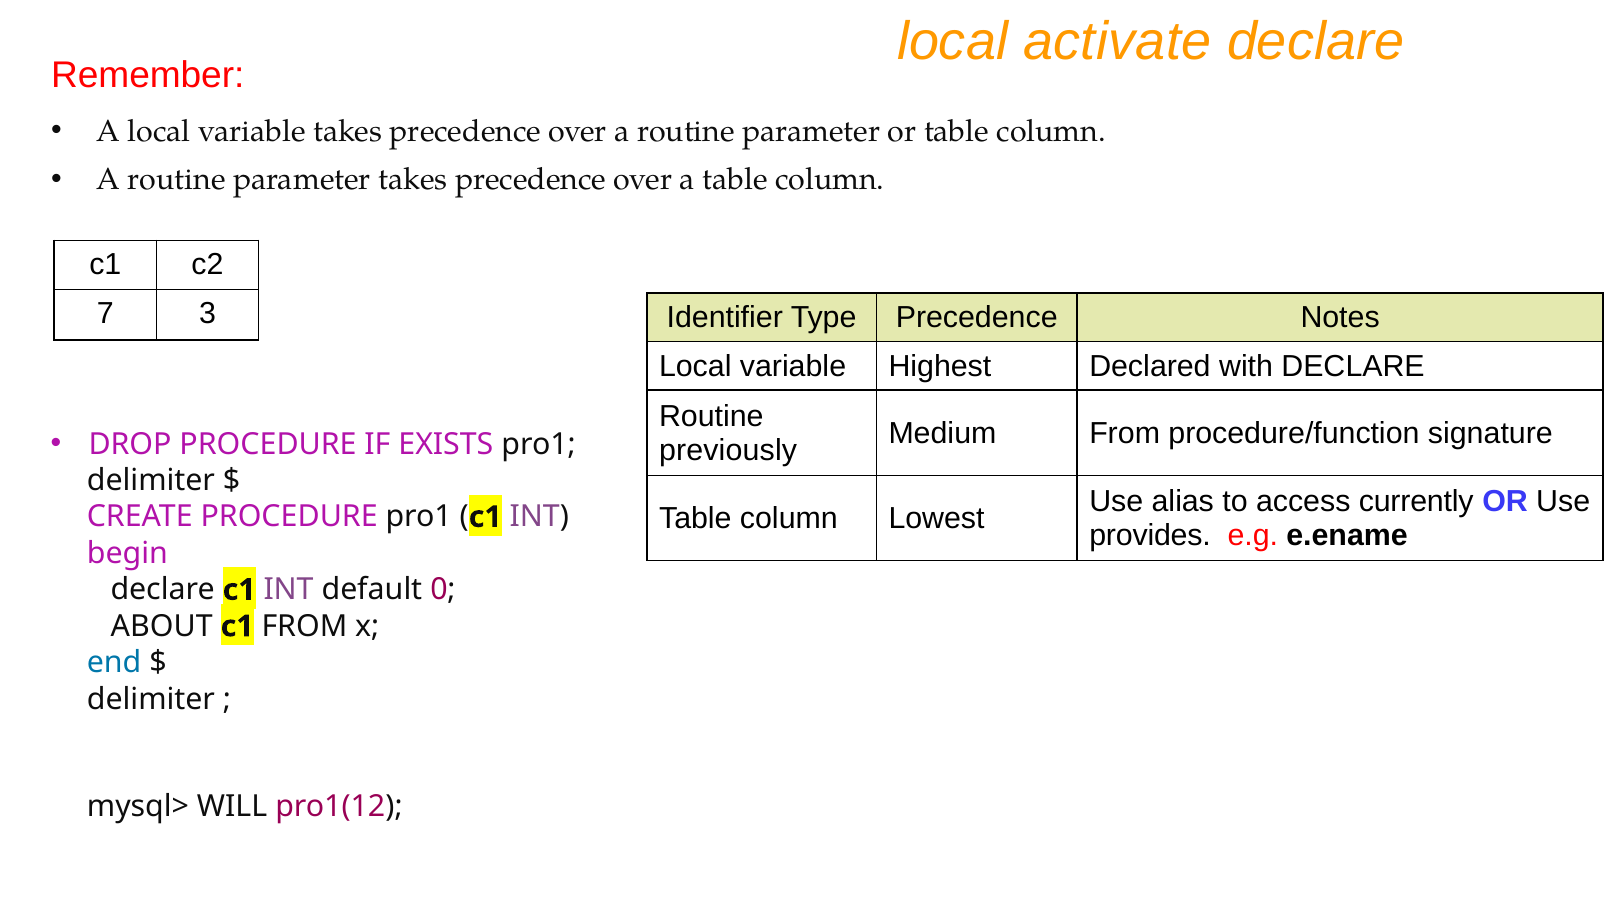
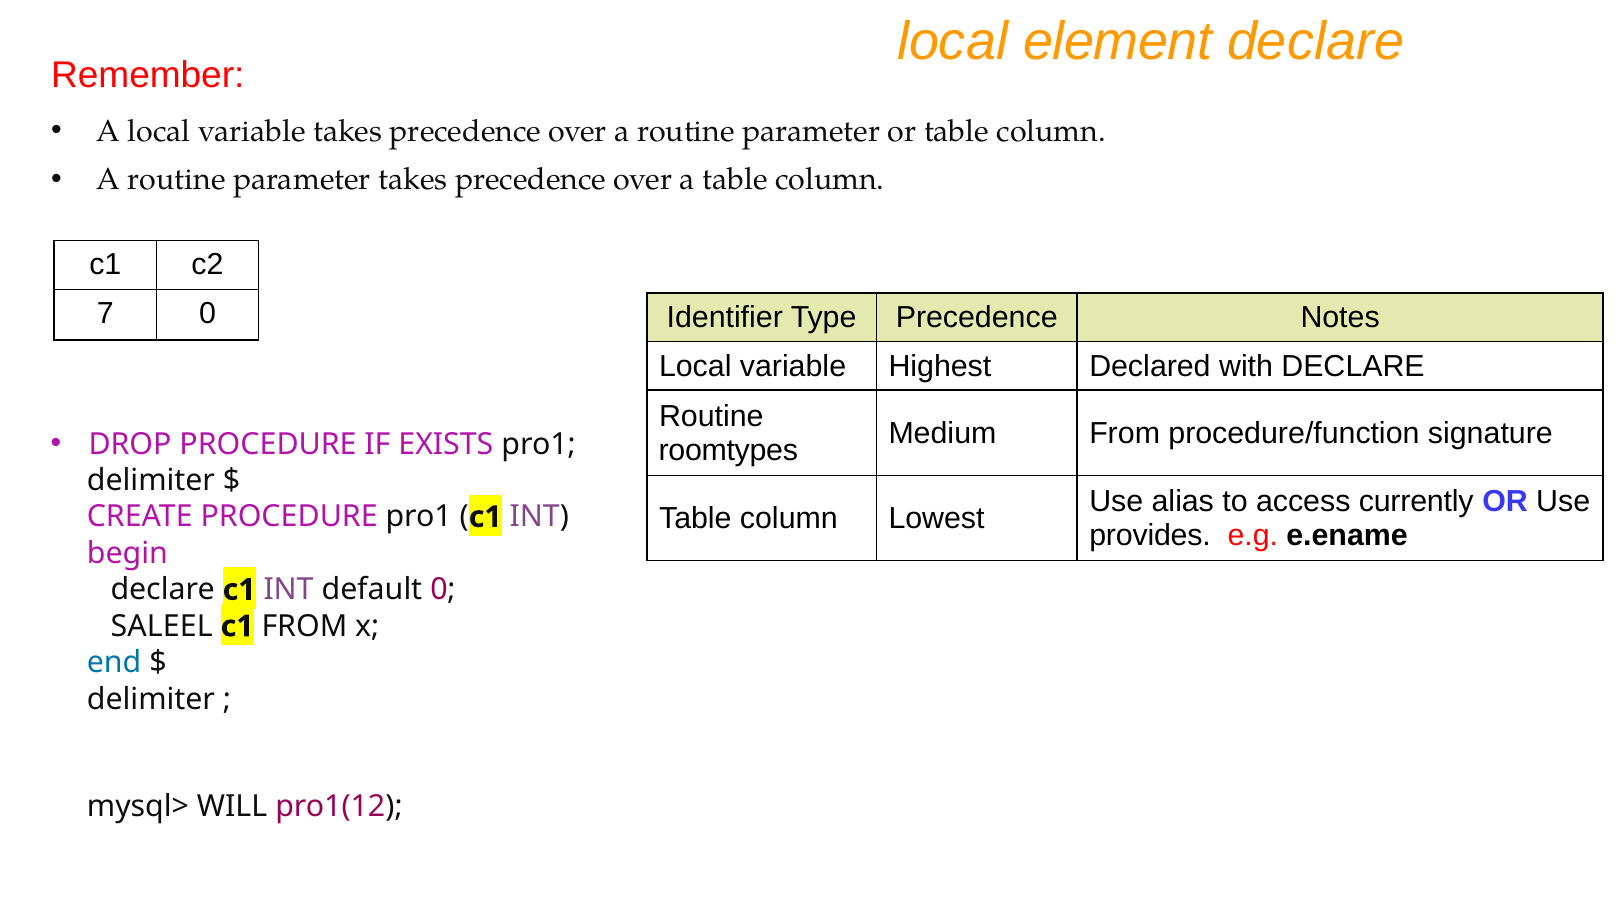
activate: activate -> element (1118, 42)
7 3: 3 -> 0 (207, 313)
previously: previously -> roomtypes (728, 450)
ABOUT: ABOUT -> SALEEL (162, 626)
